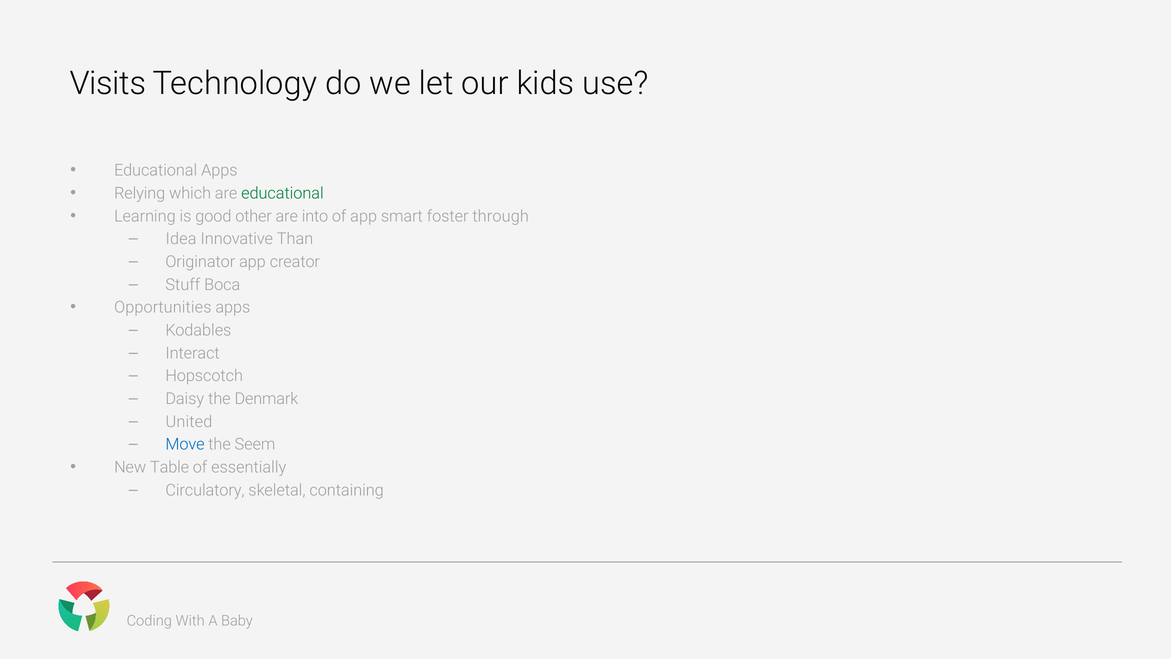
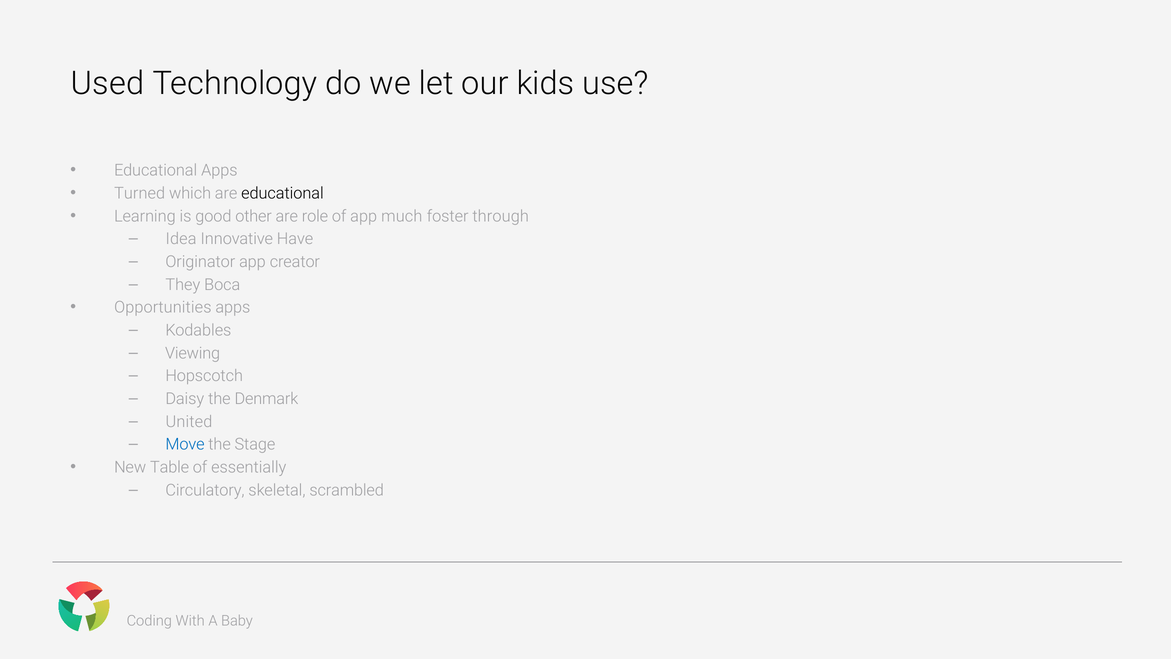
Visits: Visits -> Used (108, 84)
Relying: Relying -> Turned (140, 193)
educational colour: green -> black (282, 193)
into: into -> role (315, 216)
smart: smart -> much (402, 216)
Than: Than -> Have (295, 239)
Stuff: Stuff -> They (183, 285)
Interact: Interact -> Viewing (193, 353)
Seem: Seem -> Stage (255, 444)
containing: containing -> scrambled (347, 490)
